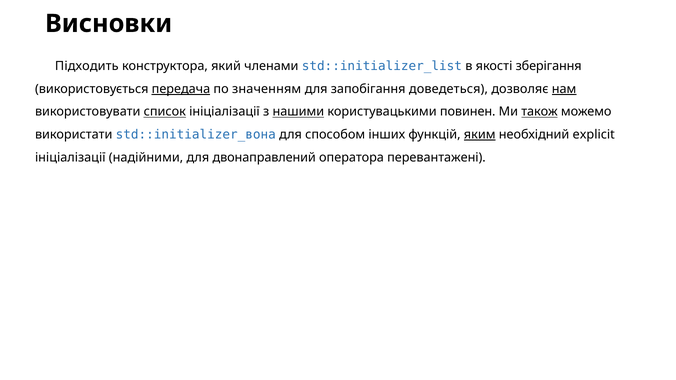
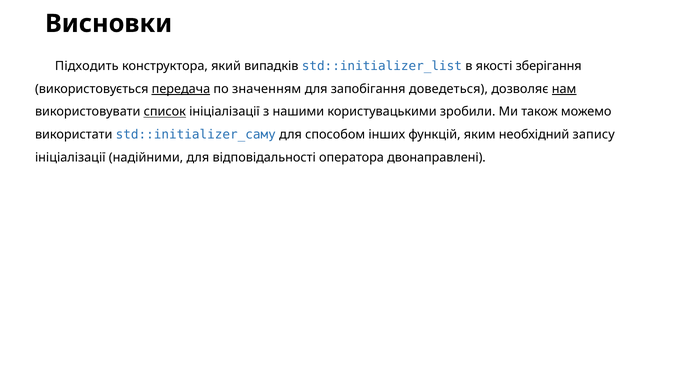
членами: членами -> випадків (271, 66)
нашими underline: present -> none (298, 112)
повинен: повинен -> зробили (468, 112)
також underline: present -> none (540, 112)
std::initializer_вона: std::initializer_вона -> std::initializer_саму (196, 135)
яким underline: present -> none (480, 135)
explicit: explicit -> запису (594, 135)
двонаправлений: двонаправлений -> відповідальності (264, 157)
перевантажені: перевантажені -> двонаправлені (437, 157)
